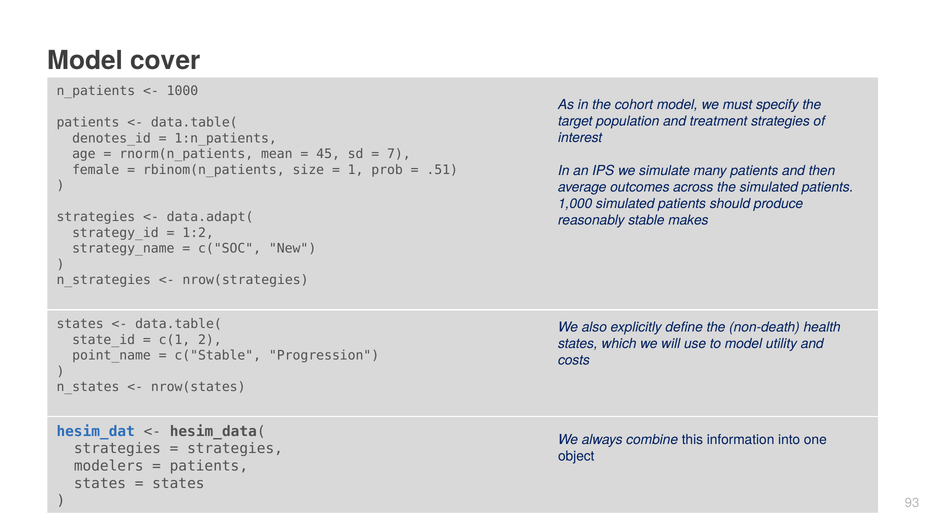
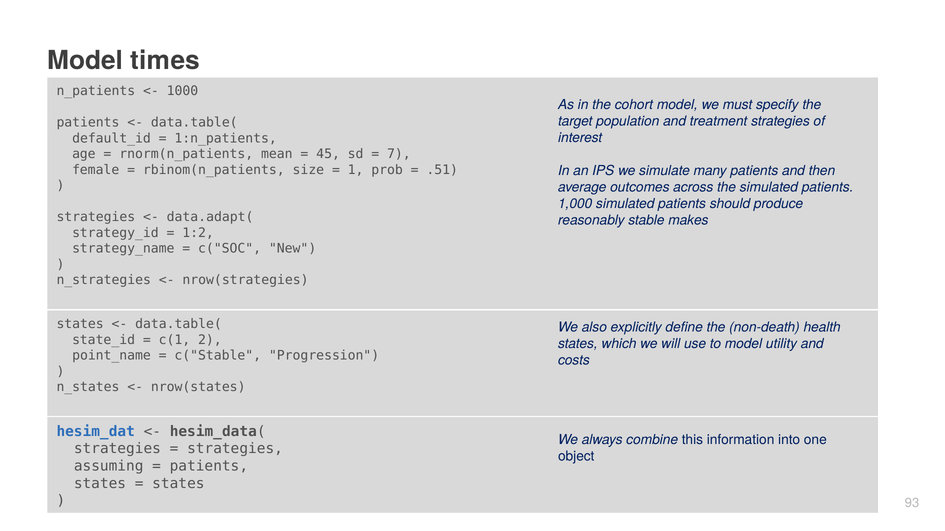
cover: cover -> times (165, 61)
denotes_id: denotes_id -> default_id (111, 138)
modelers: modelers -> assuming (109, 466)
